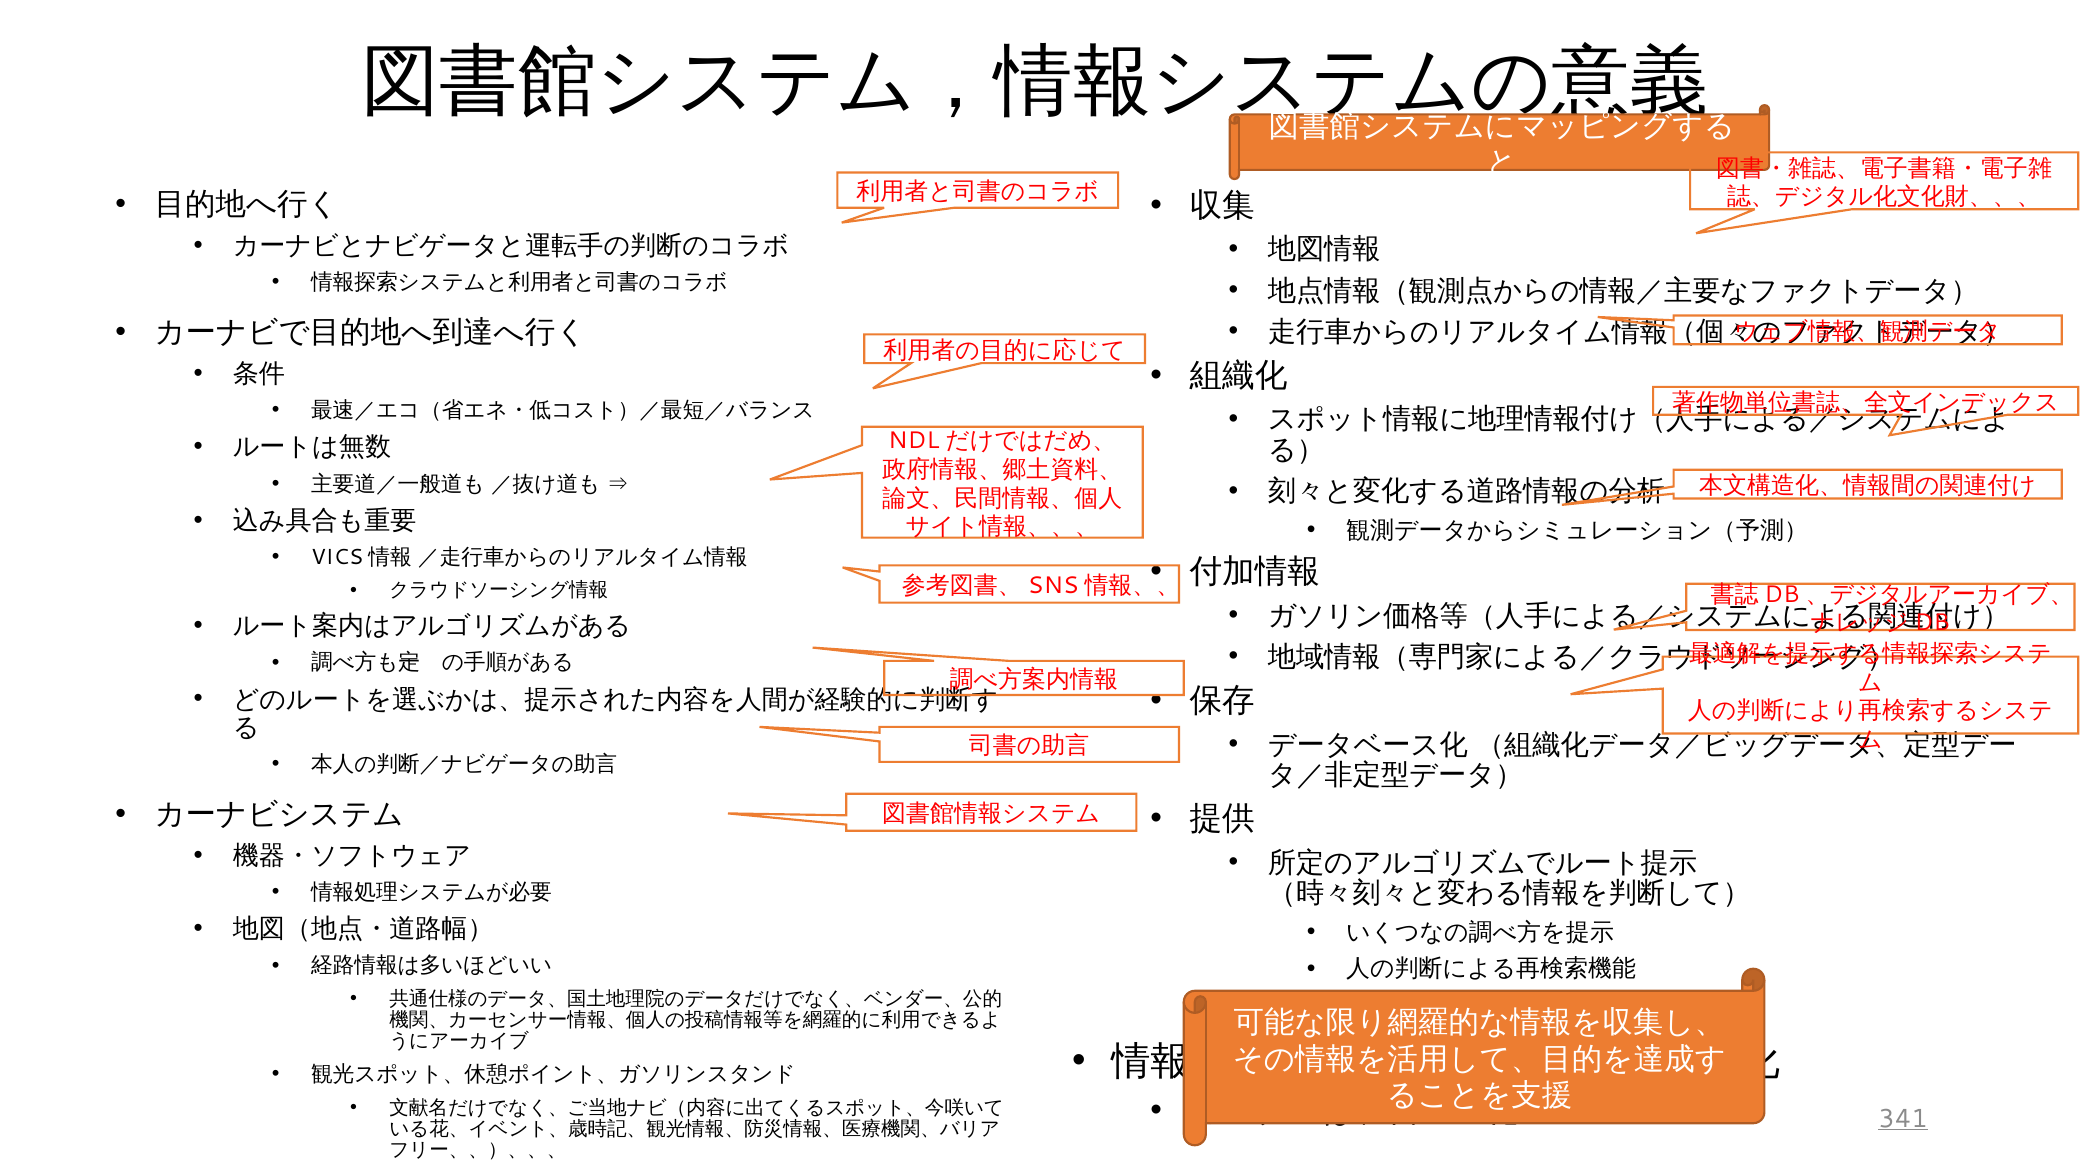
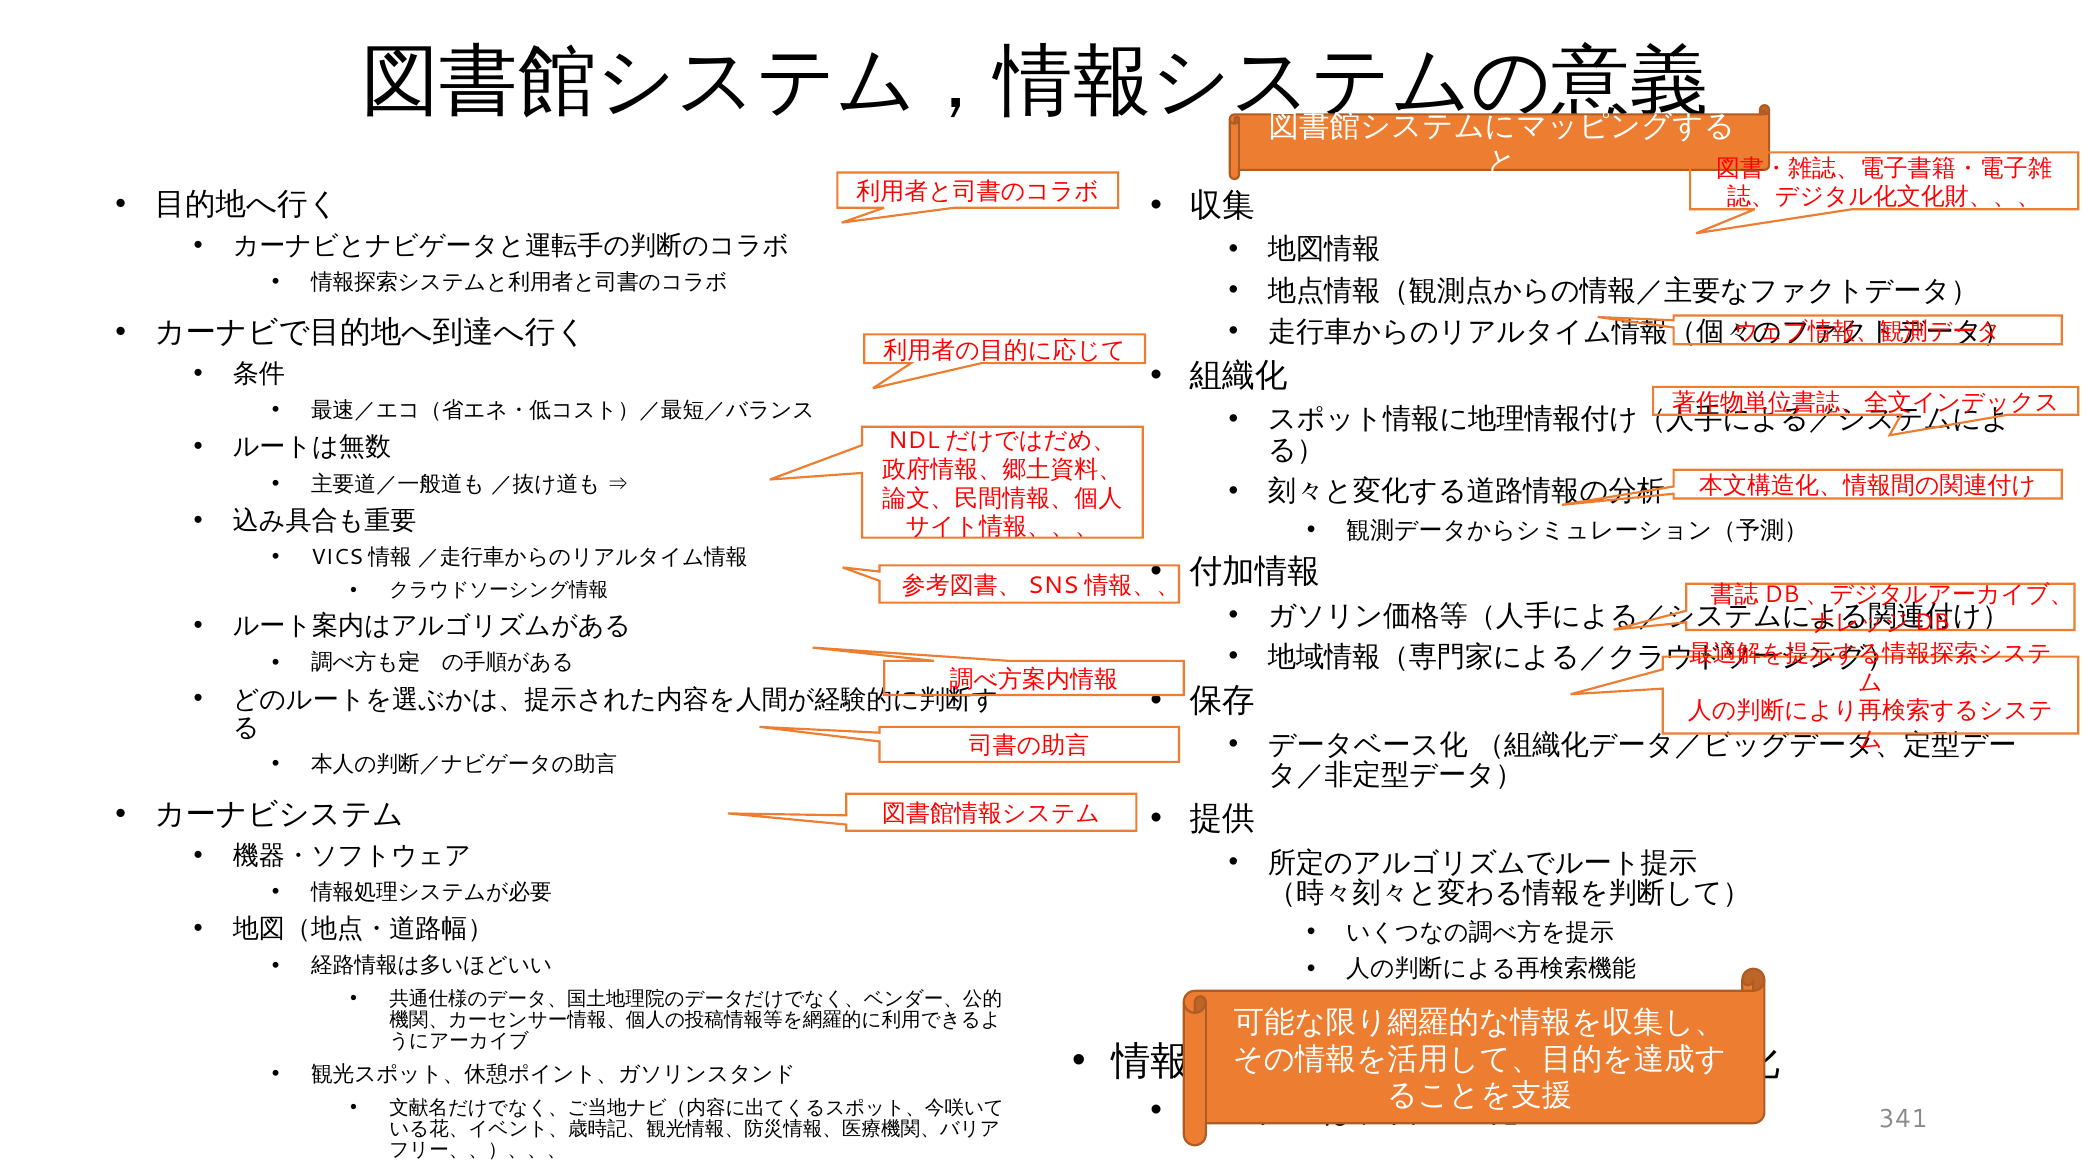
341 underline: present -> none (1903, 1118)
